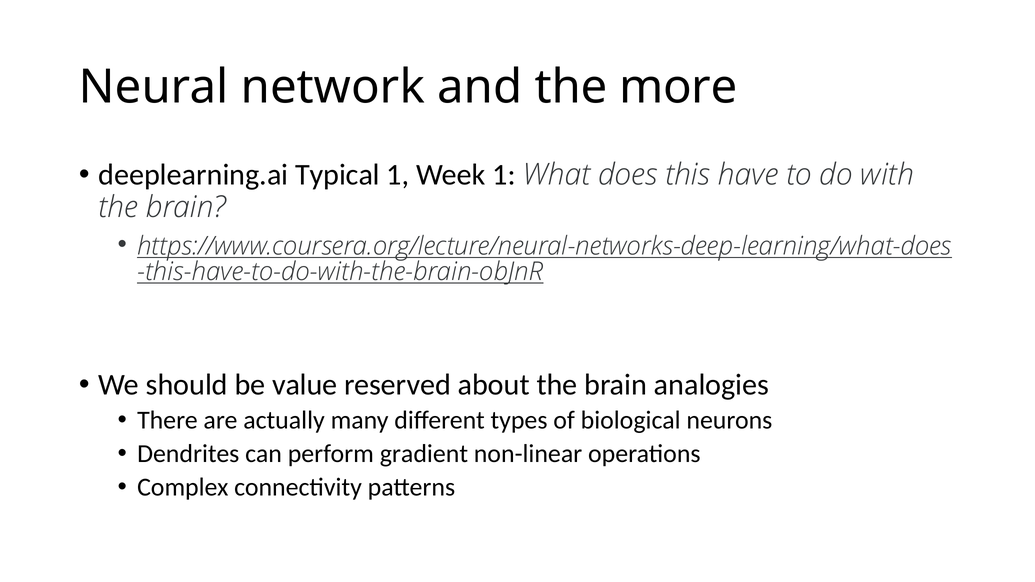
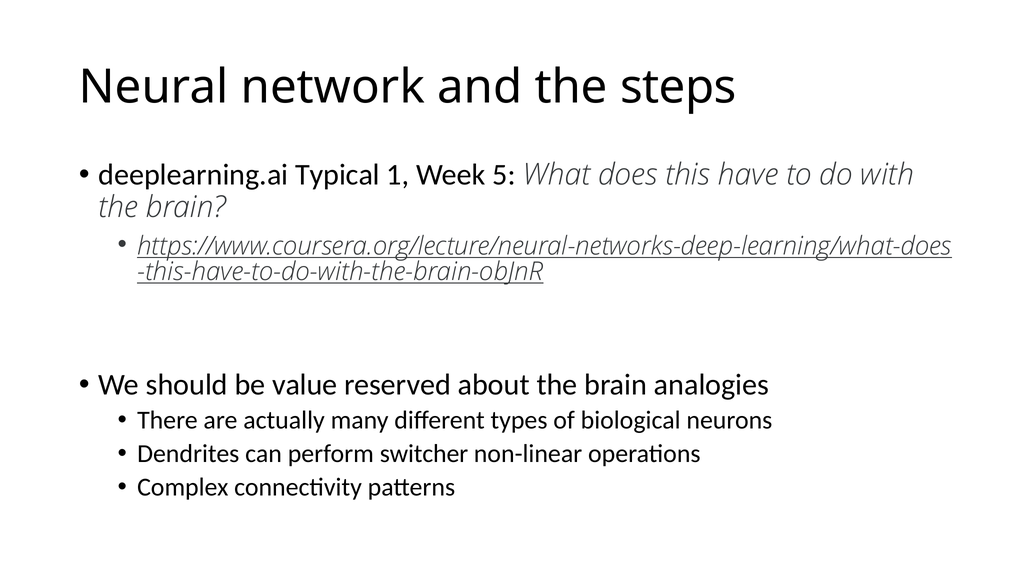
more: more -> steps (678, 87)
Week 1: 1 -> 5 (504, 175)
gradient: gradient -> switcher (424, 454)
